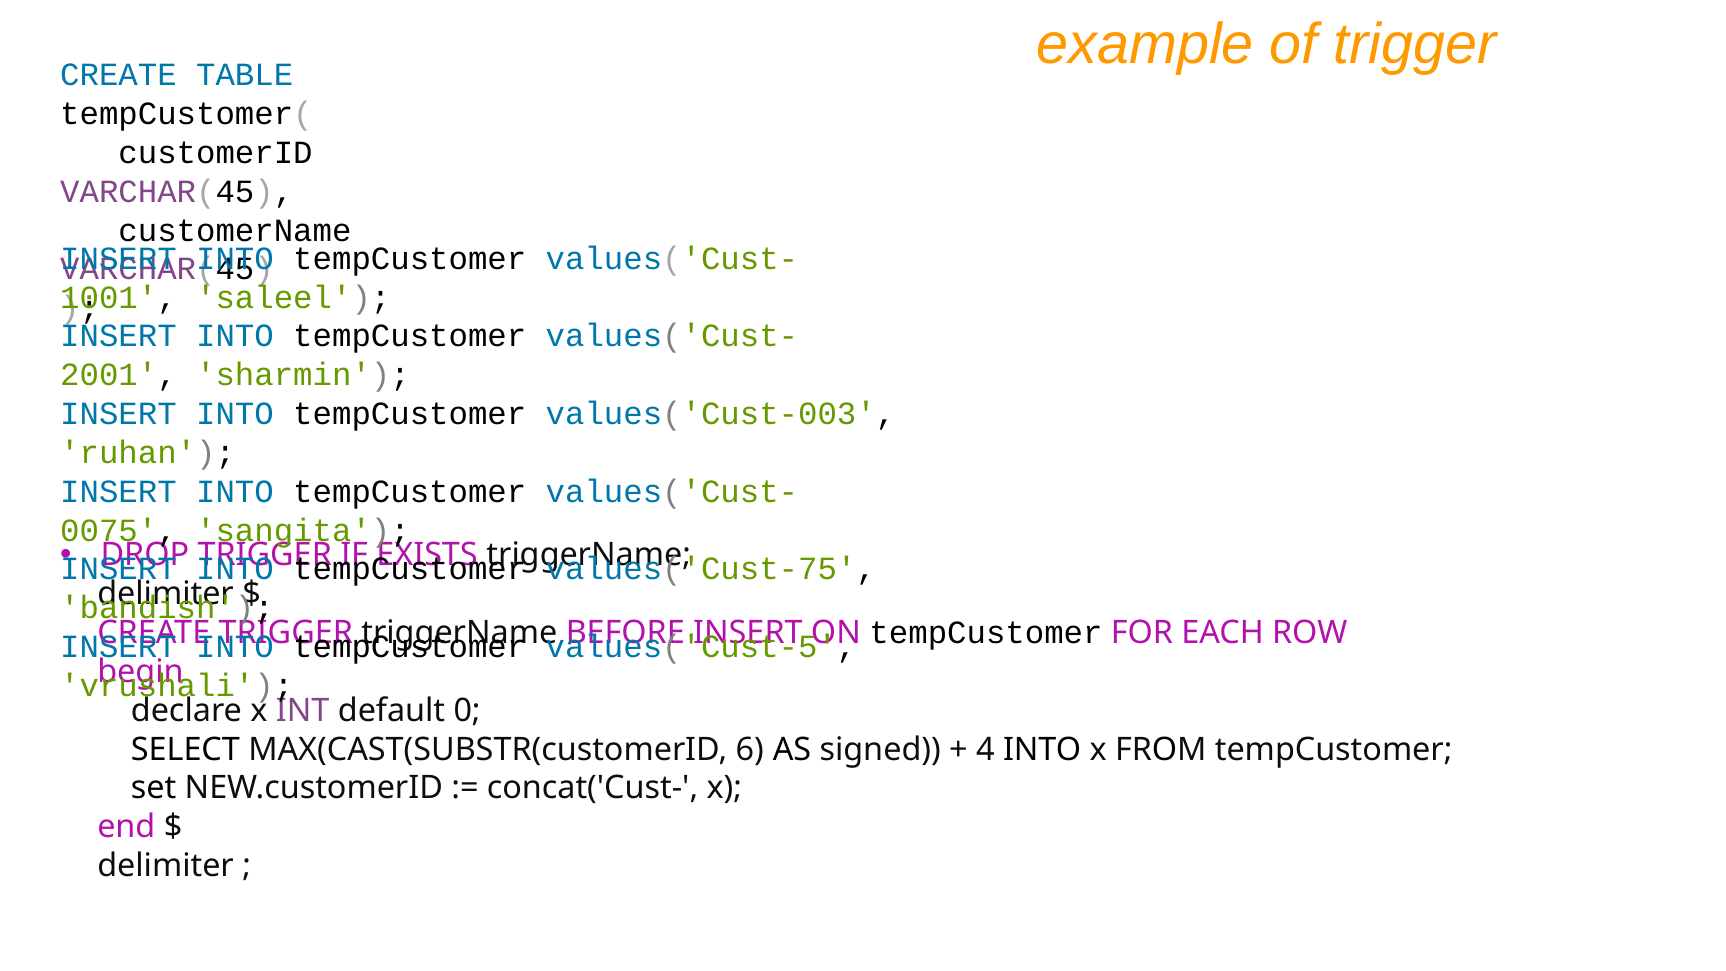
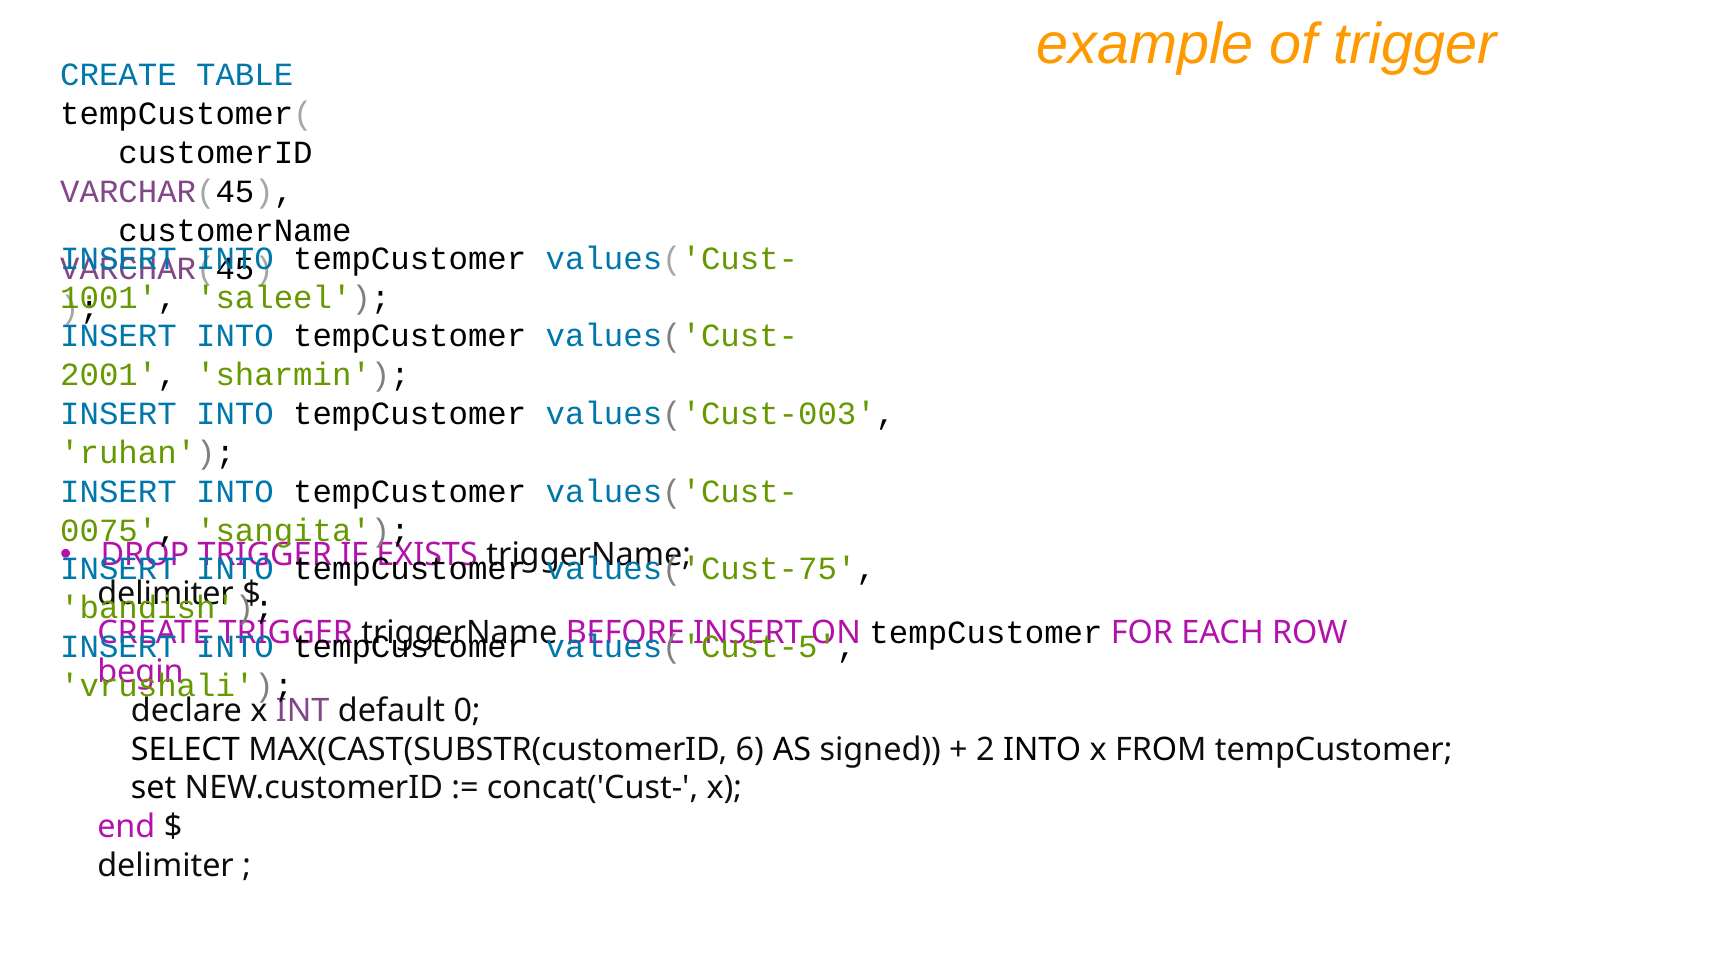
4: 4 -> 2 (985, 749)
